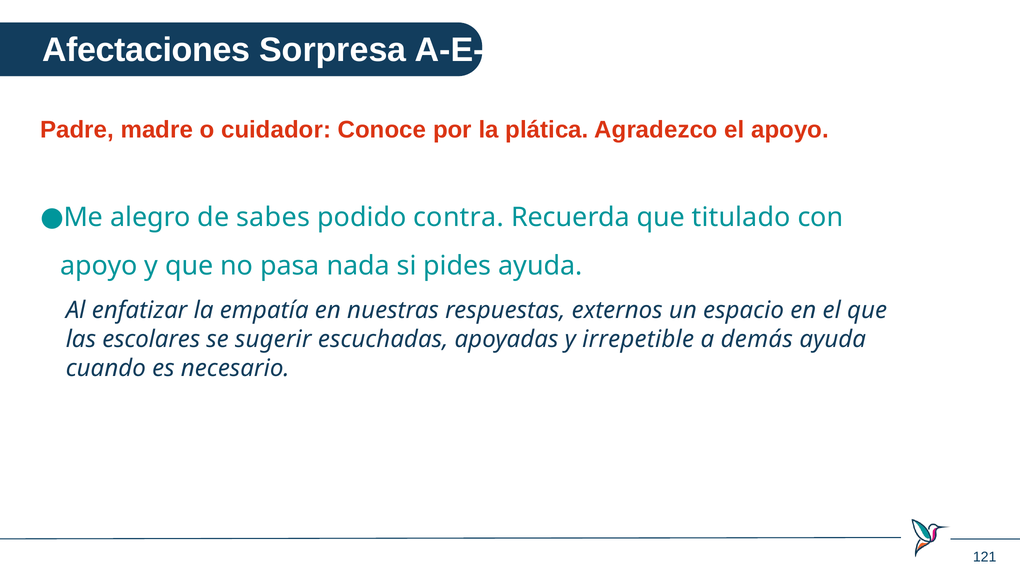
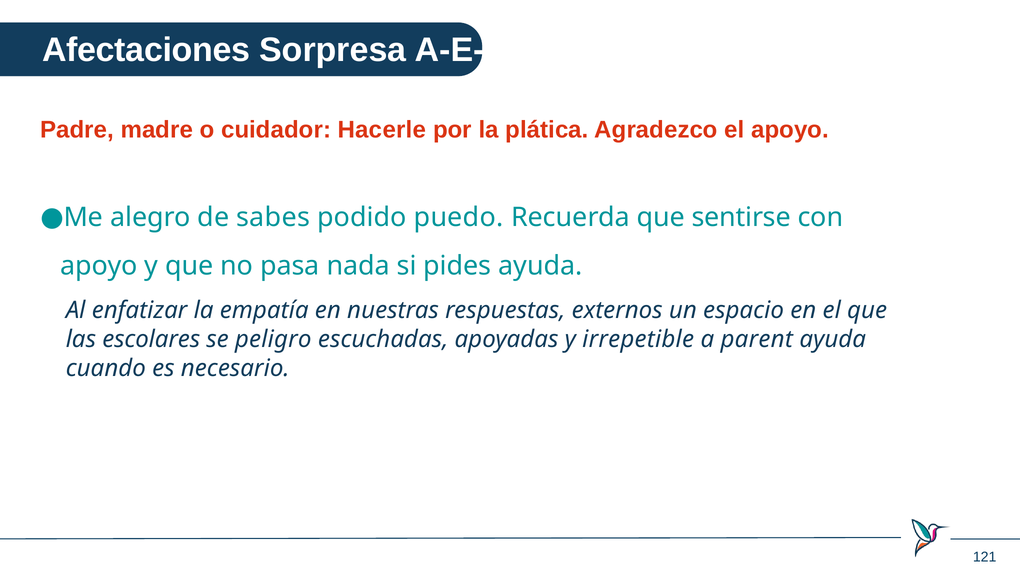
Conoce: Conoce -> Hacerle (382, 130)
contra: contra -> puedo (459, 217)
titulado: titulado -> sentirse (741, 217)
sugerir: sugerir -> peligro (273, 339)
demás: demás -> parent (757, 339)
